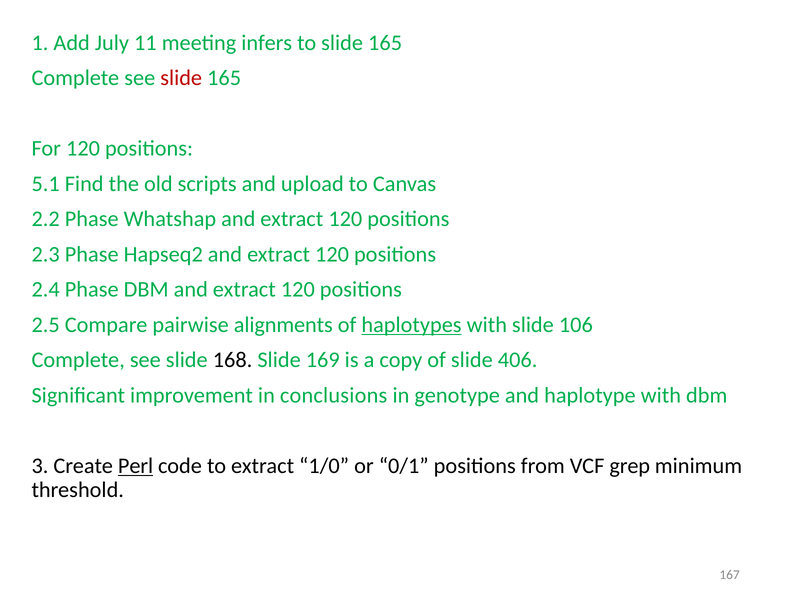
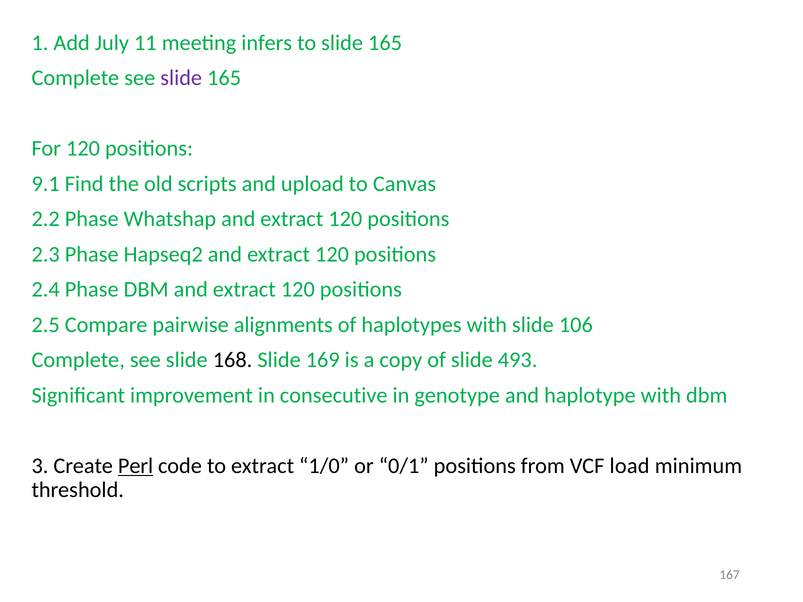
slide colour: red -> purple (181, 78)
5.1: 5.1 -> 9.1 (46, 184)
haplotypes underline: present -> none (412, 325)
406: 406 -> 493 (518, 360)
conclusions: conclusions -> consecutive (334, 396)
grep: grep -> load (630, 466)
